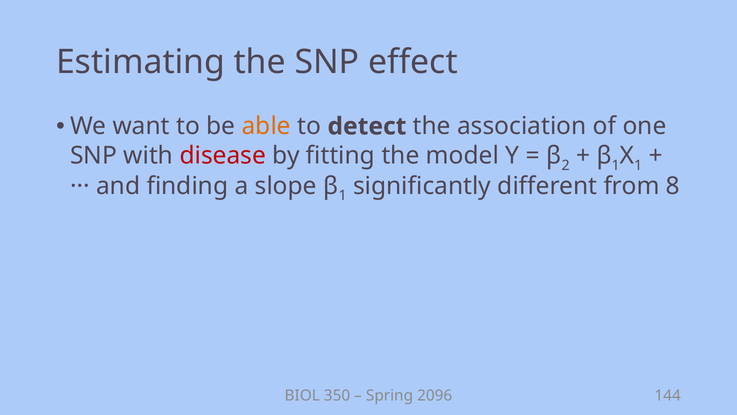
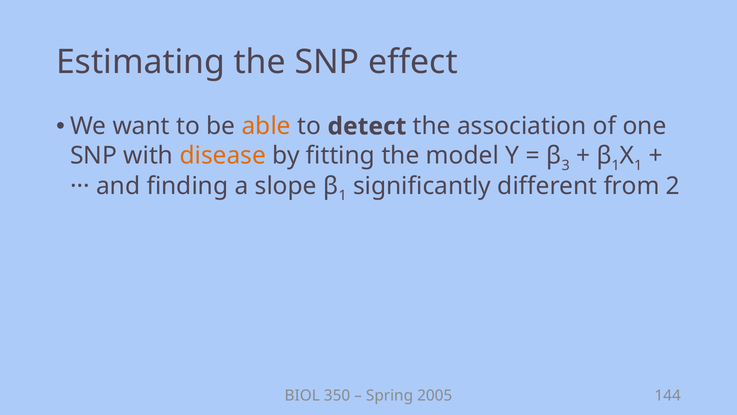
disease colour: red -> orange (223, 156)
2: 2 -> 3 (566, 165)
8: 8 -> 2 (673, 186)
2096: 2096 -> 2005 (435, 395)
